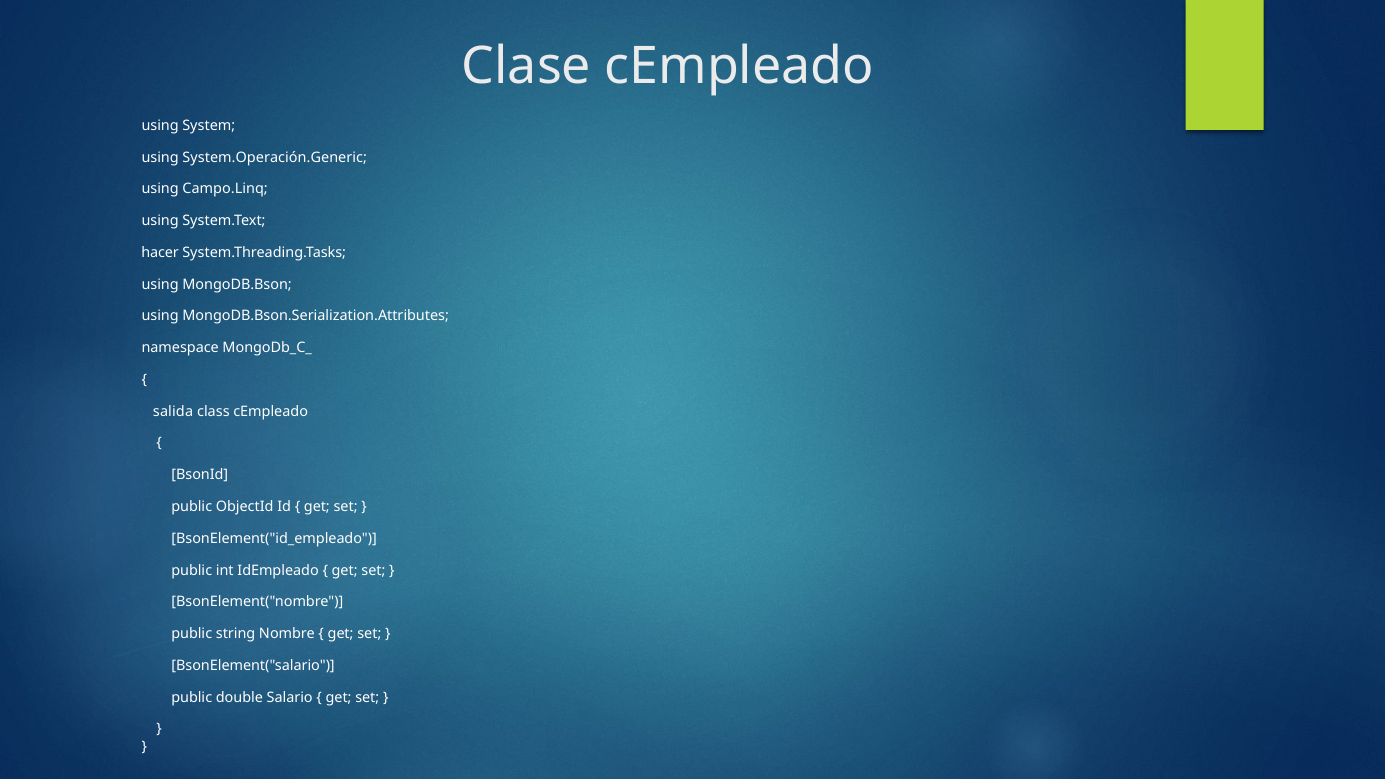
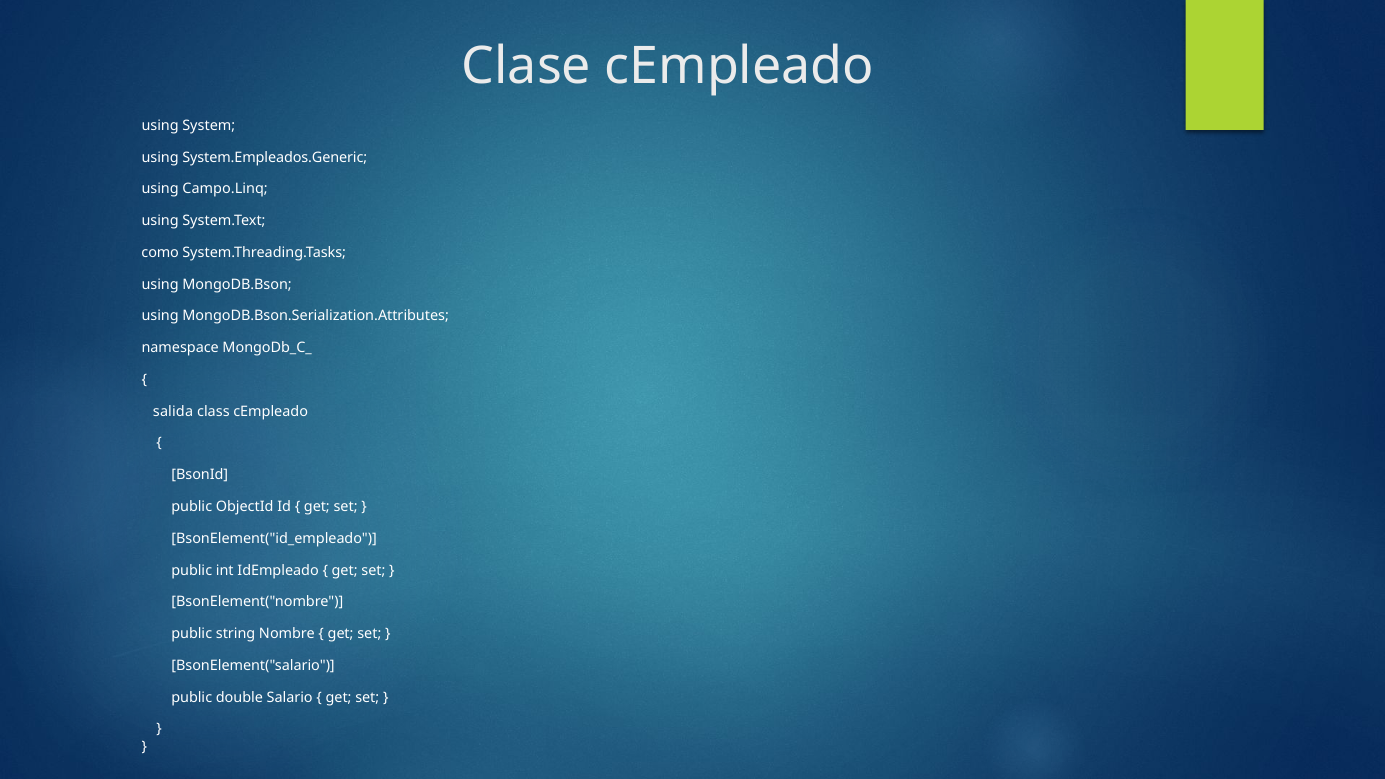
System.Operación.Generic: System.Operación.Generic -> System.Empleados.Generic (275, 157)
hacer: hacer -> como (160, 253)
